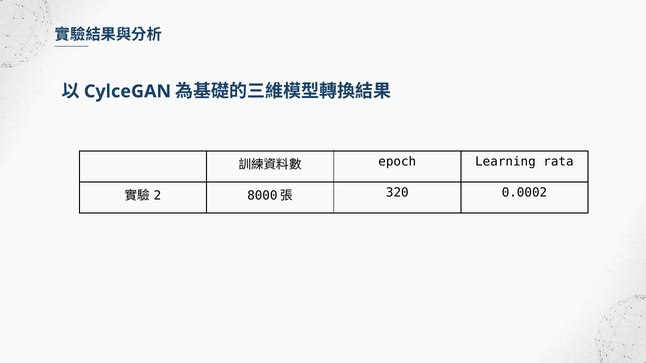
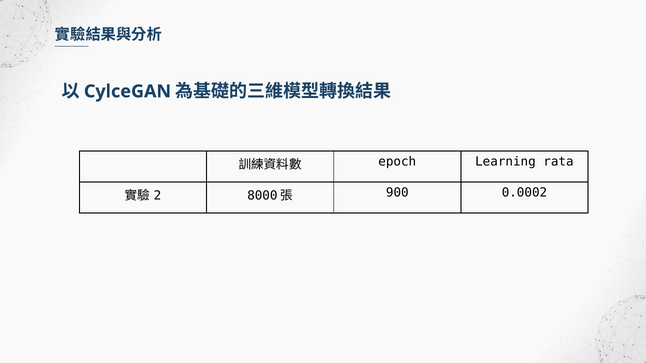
320: 320 -> 900 (397, 193)
